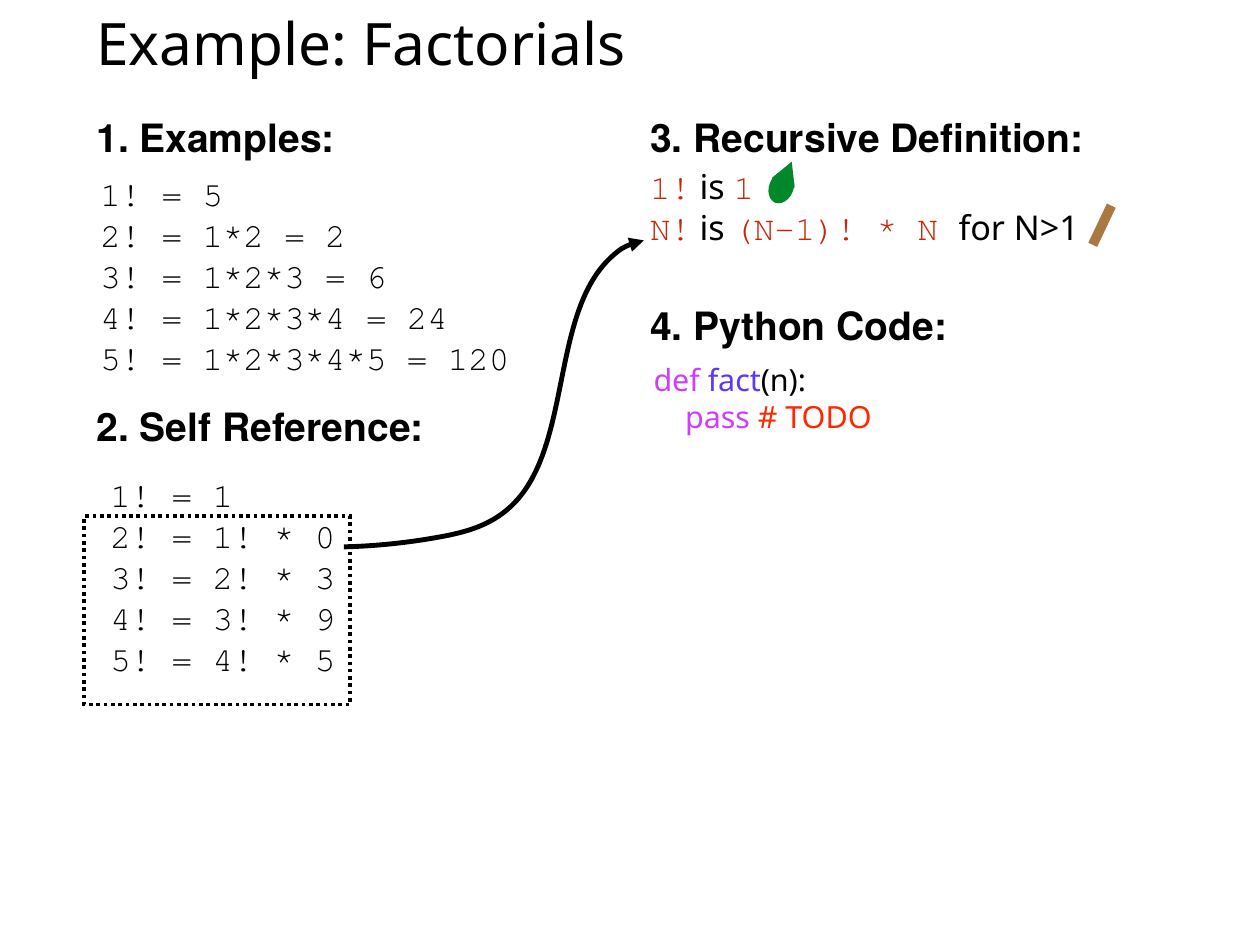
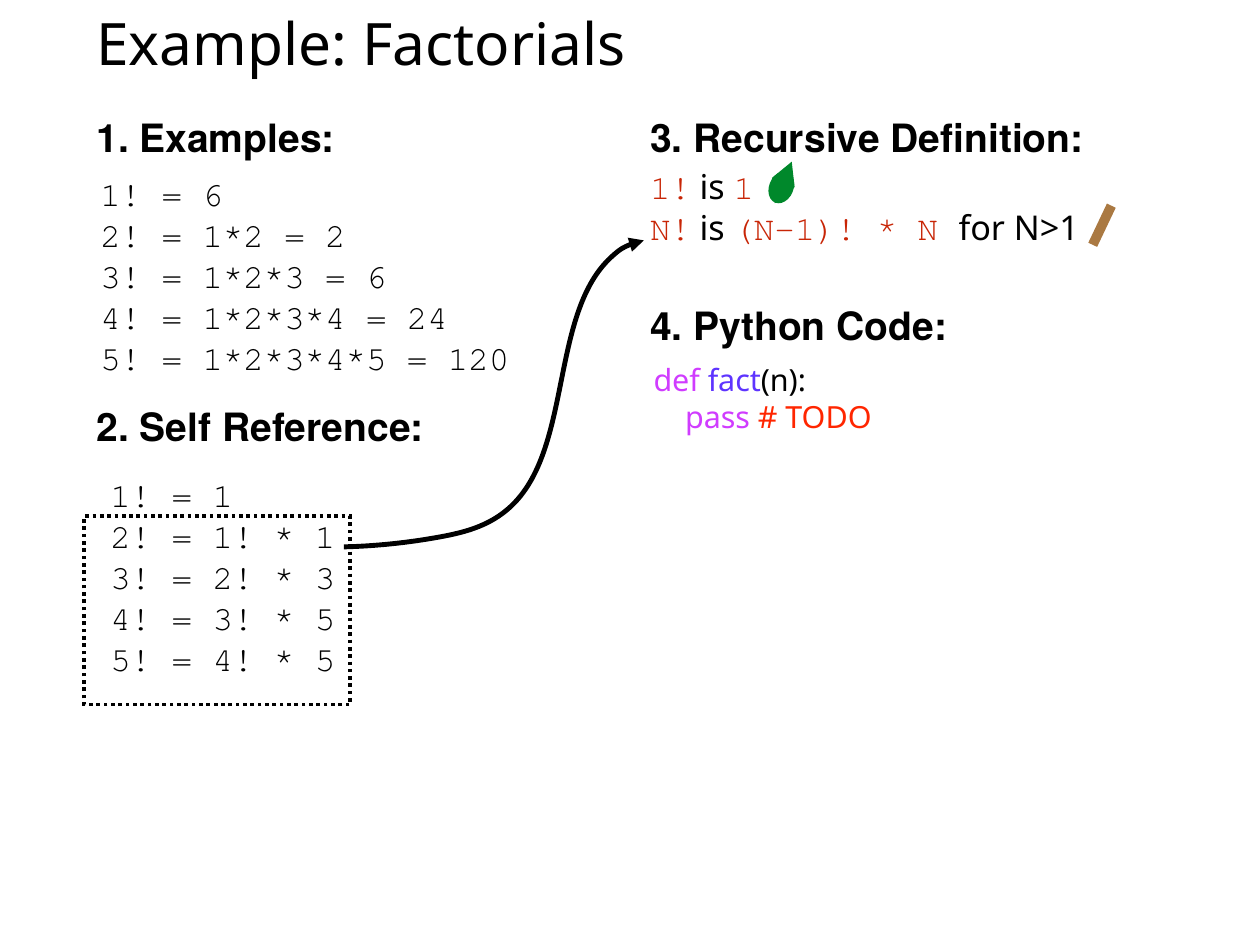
5: 5 -> 6 (213, 195)
0: 0 -> 1 (325, 538)
9: 9 -> 5 (325, 620)
